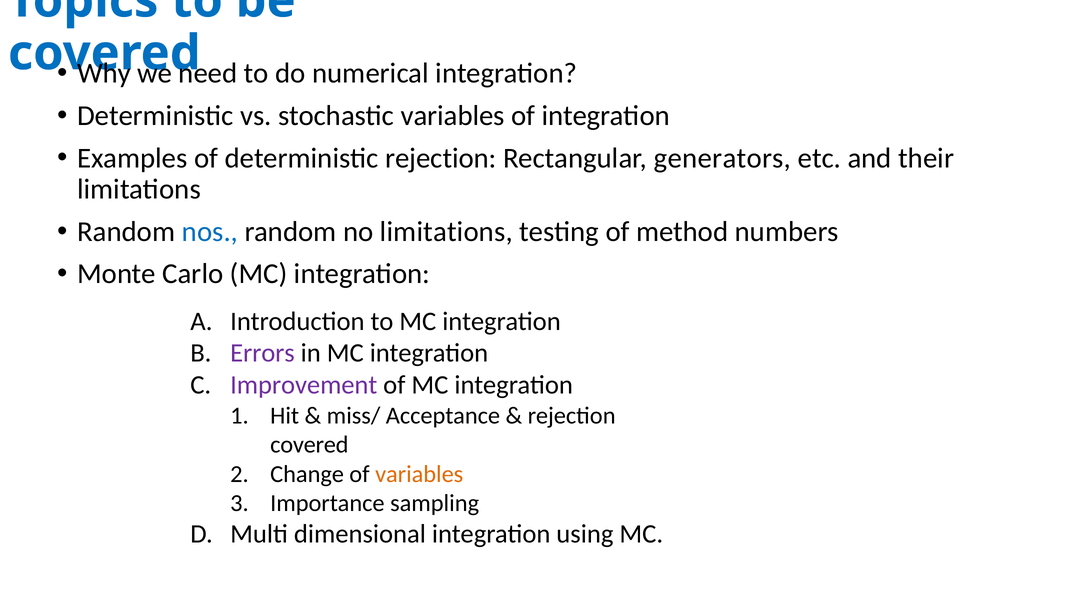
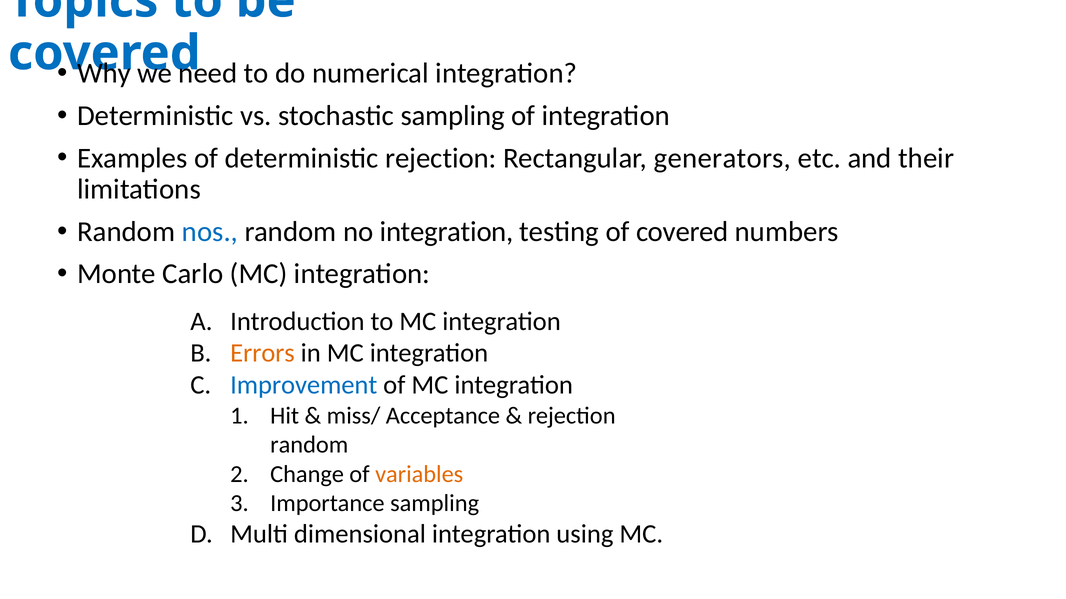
stochastic variables: variables -> sampling (453, 116)
no limitations: limitations -> integration (447, 232)
of method: method -> covered (682, 232)
Errors colour: purple -> orange (263, 354)
Improvement colour: purple -> blue (304, 386)
covered: covered -> random (309, 445)
